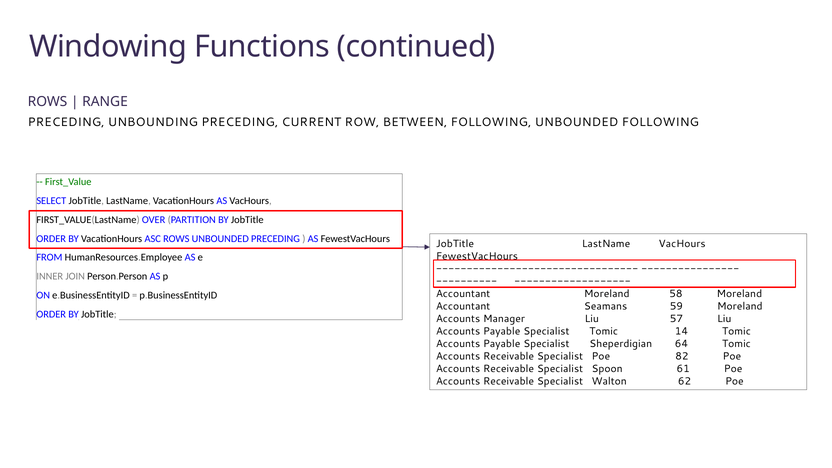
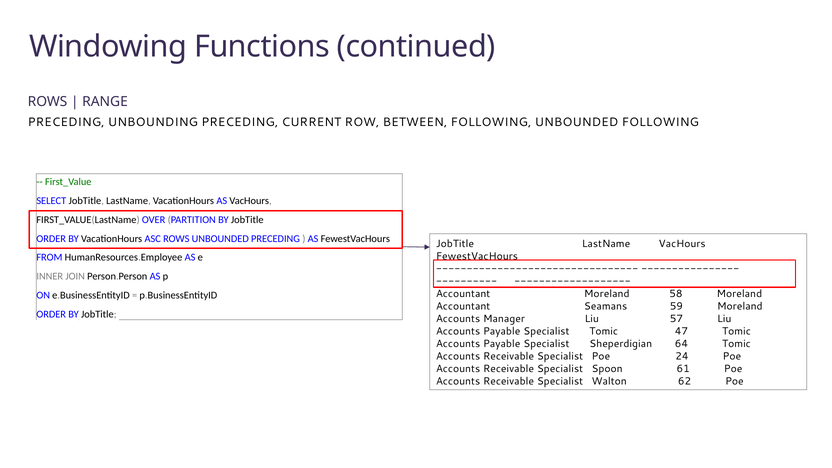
14: 14 -> 47 (681, 331)
82: 82 -> 24 (682, 356)
